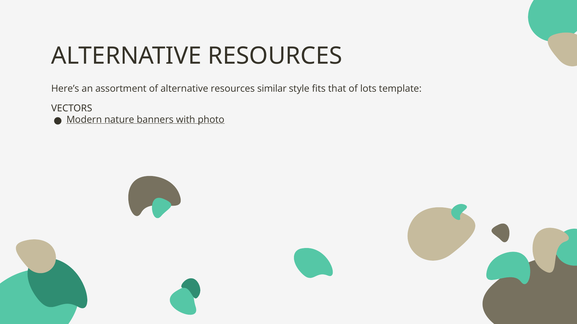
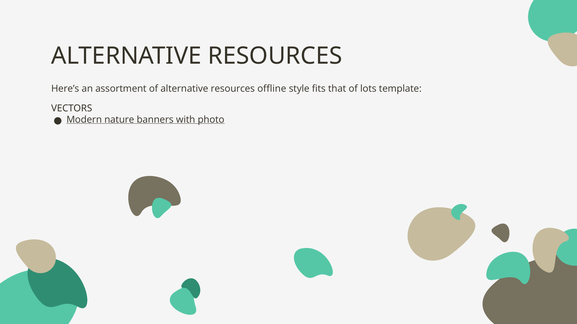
similar: similar -> offline (272, 89)
